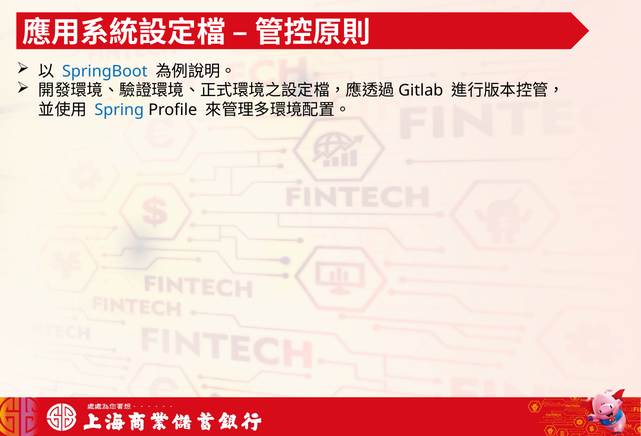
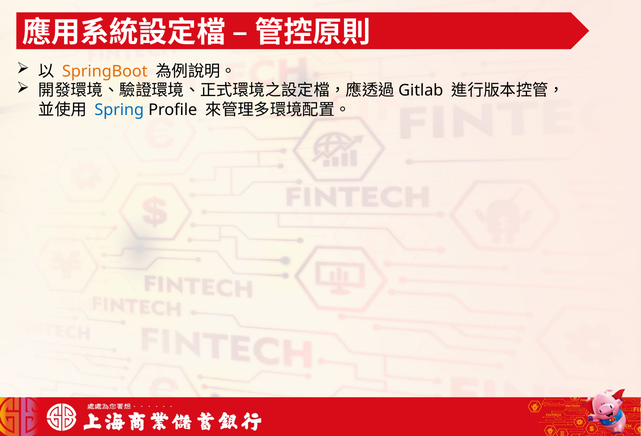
SpringBoot colour: blue -> orange (105, 71)
